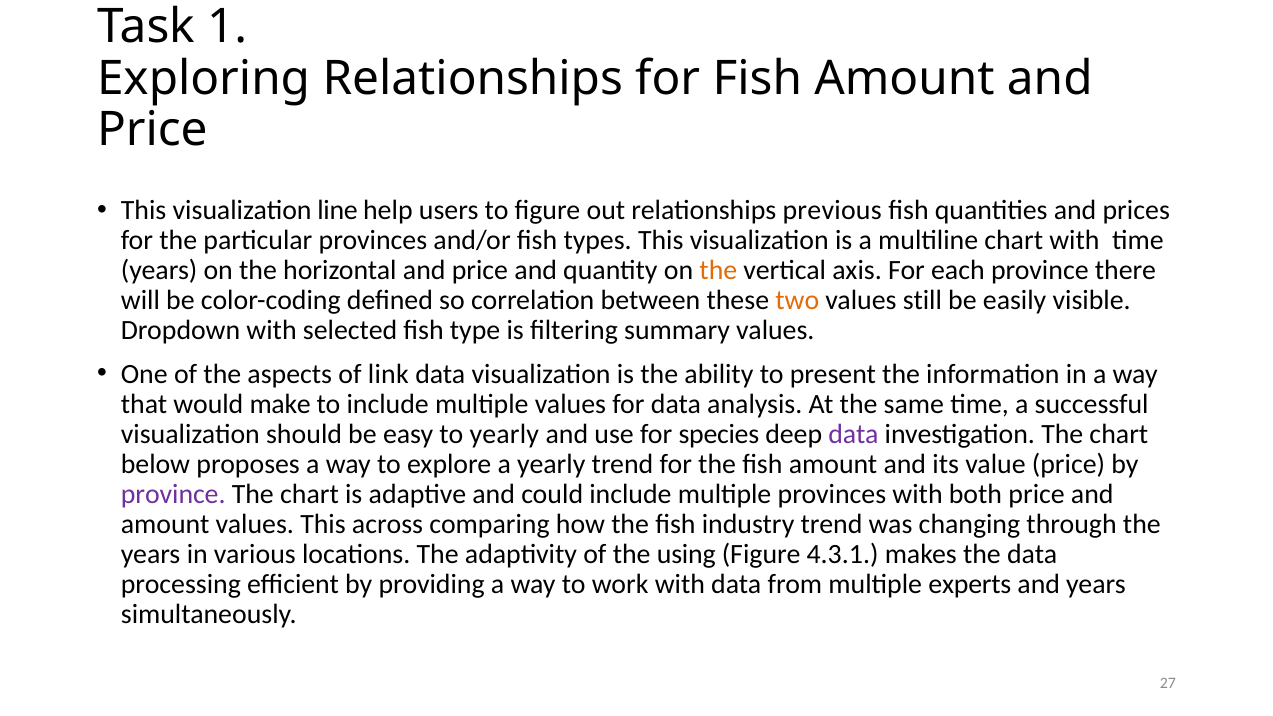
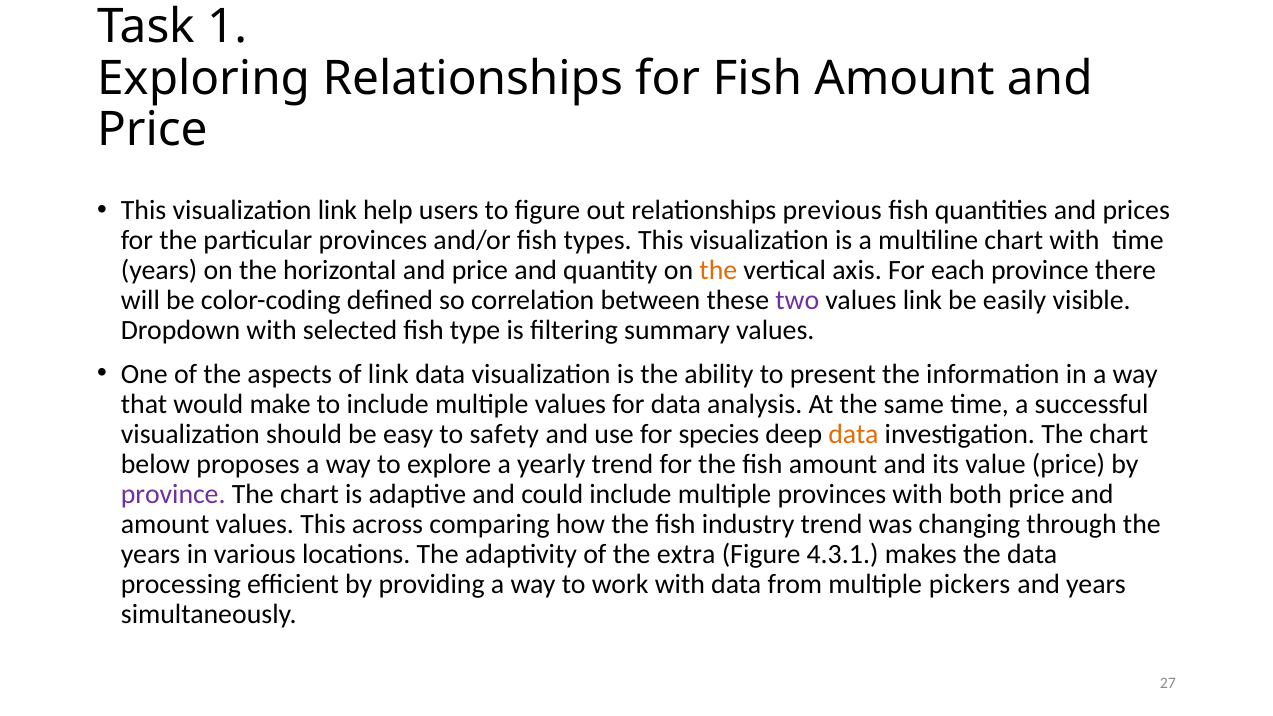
visualization line: line -> link (337, 210)
two colour: orange -> purple (797, 300)
values still: still -> link (922, 300)
to yearly: yearly -> safety (504, 434)
data colour: purple -> orange (853, 434)
using: using -> extra (686, 554)
experts: experts -> pickers (970, 584)
